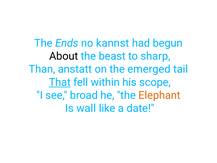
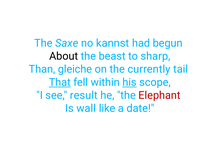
Ends: Ends -> Saxe (67, 43)
anstatt: anstatt -> gleiche (75, 69)
emerged: emerged -> currently (149, 69)
his underline: none -> present (129, 82)
broad: broad -> result (84, 95)
Elephant colour: orange -> red (159, 95)
